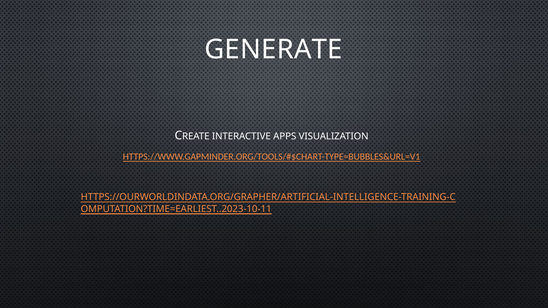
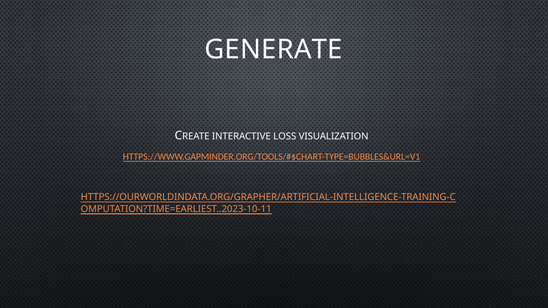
APPS: APPS -> LOSS (285, 137)
